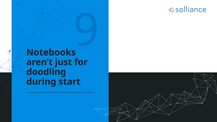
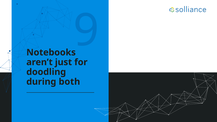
start: start -> both (69, 82)
